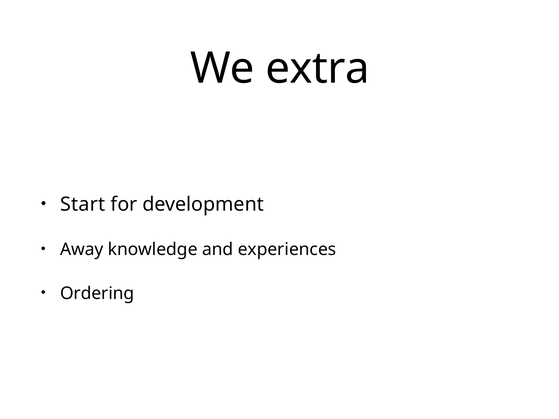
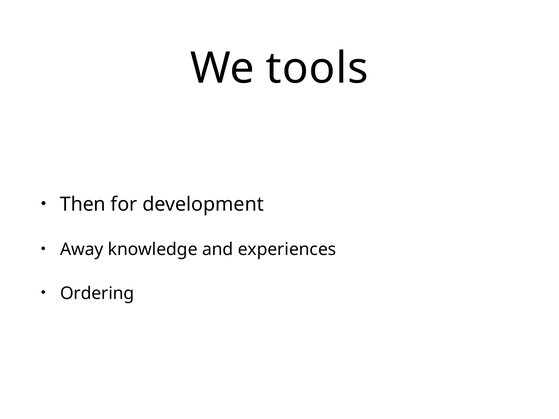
extra: extra -> tools (317, 69)
Start: Start -> Then (83, 204)
